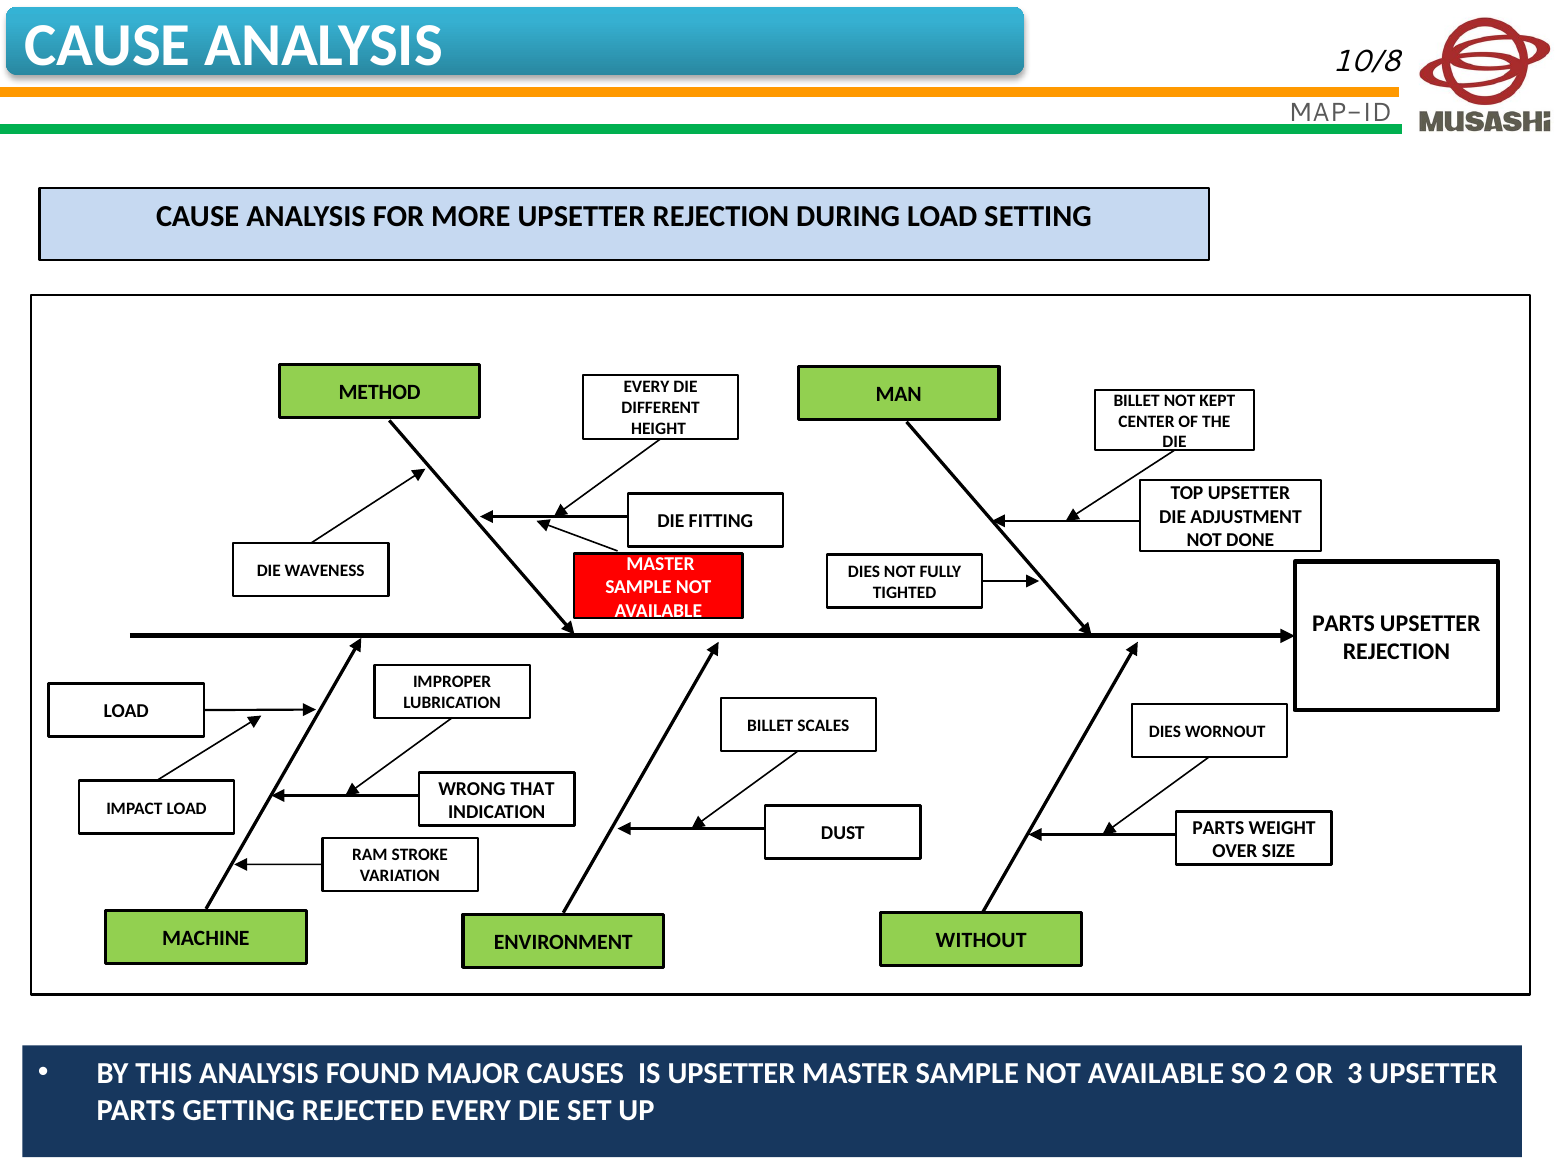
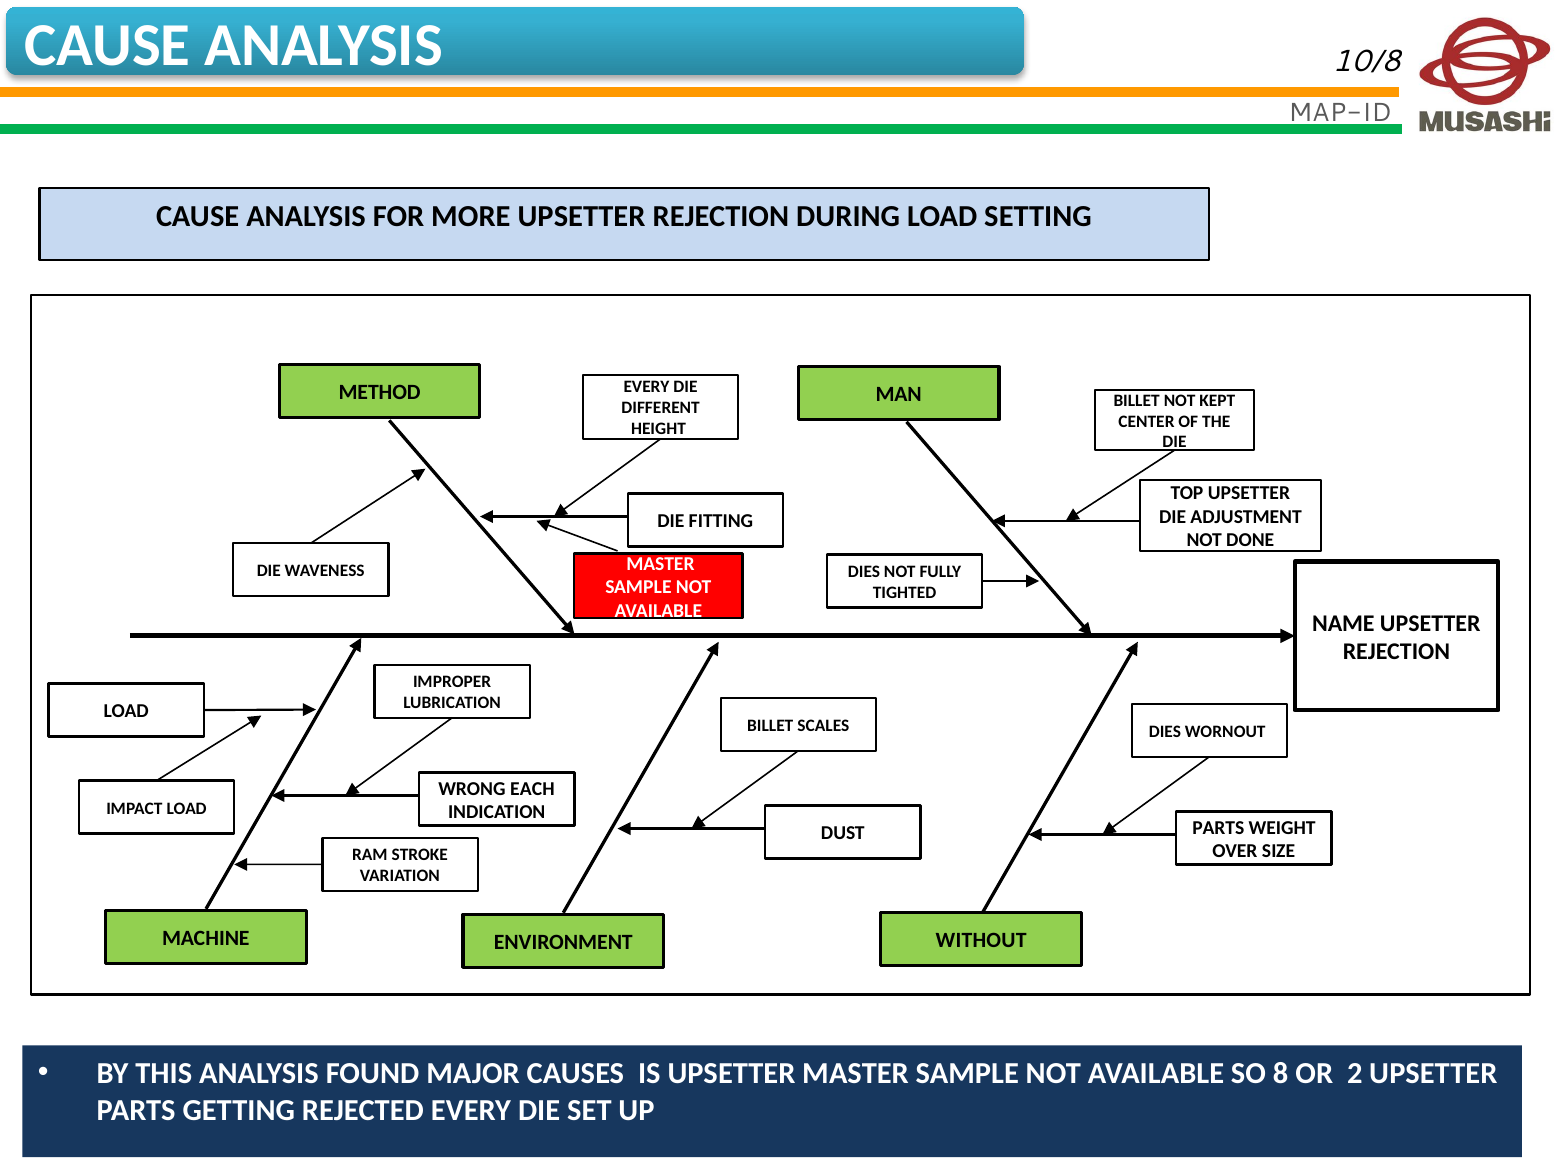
PARTS: PARTS -> NAME (1343, 623)
THAT: THAT -> EACH (532, 788)
2: 2 -> 8 (1281, 1073)
3: 3 -> 2 (1355, 1073)
